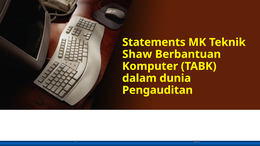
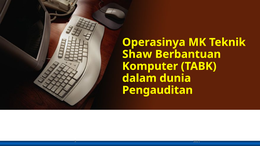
Statements: Statements -> Operasinya (154, 42)
